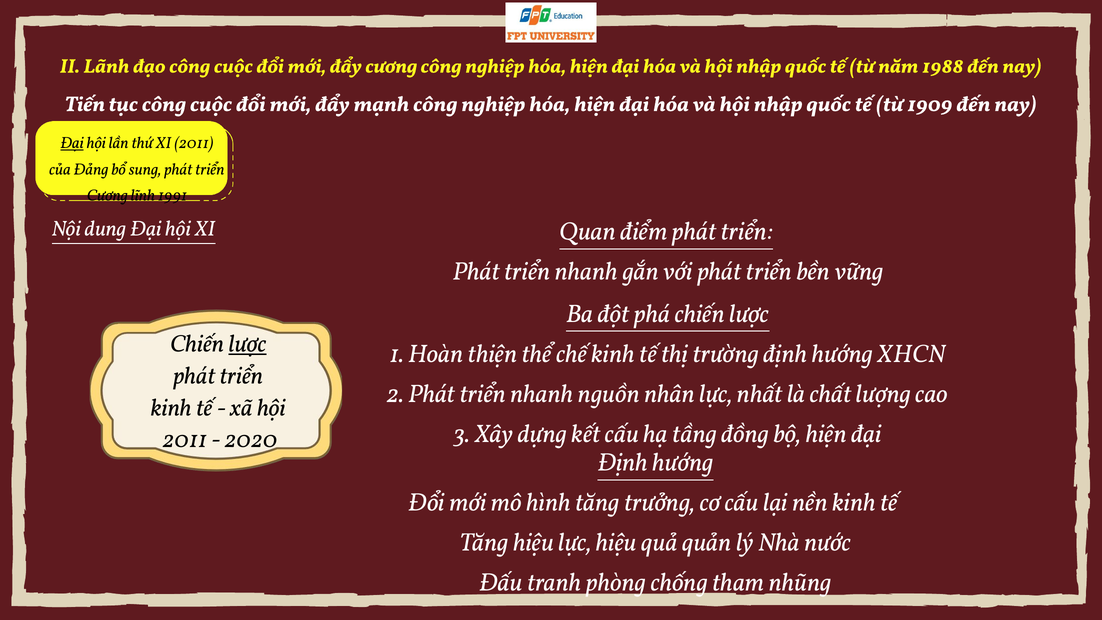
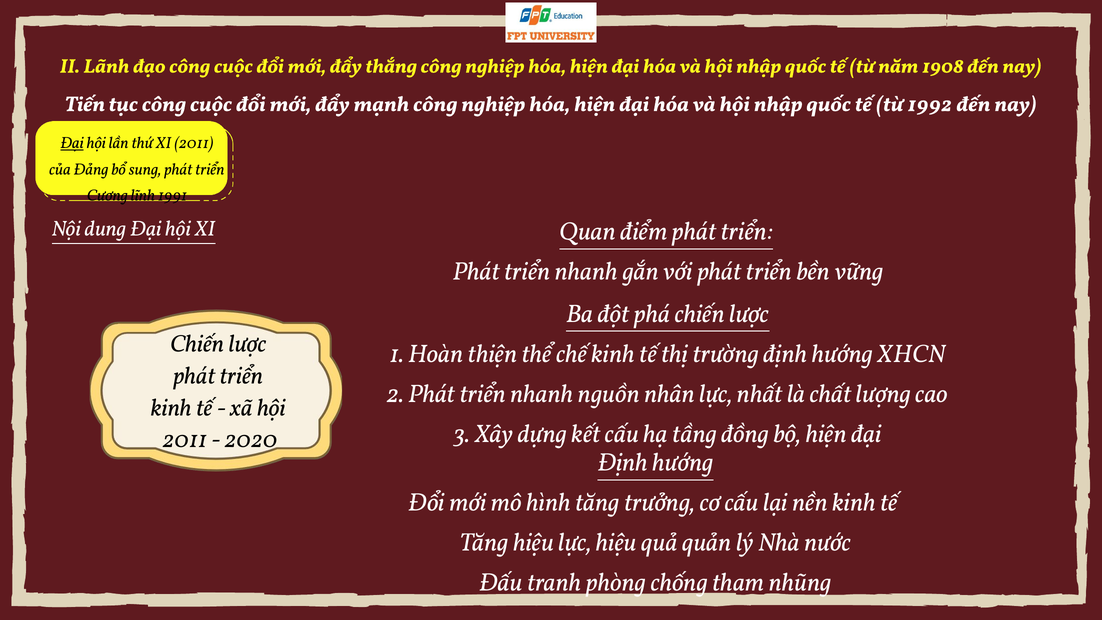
đẩy cương: cương -> thắng (391, 66)
1988: 1988 -> 1908 (943, 66)
1909: 1909 -> 1992 (930, 104)
lược underline: present -> none (247, 344)
